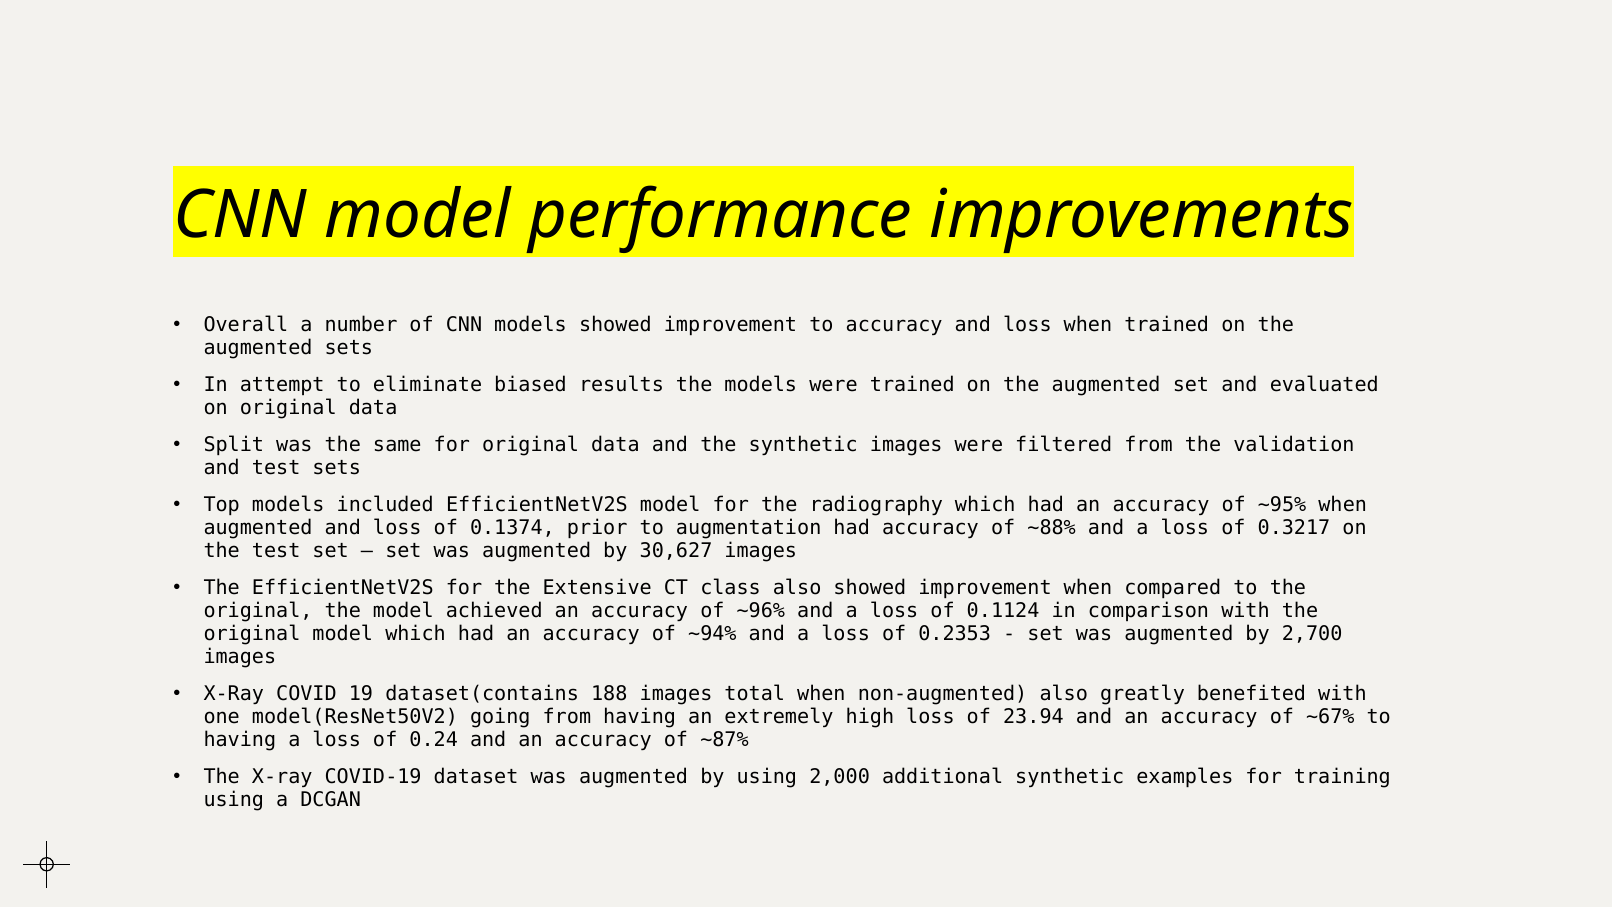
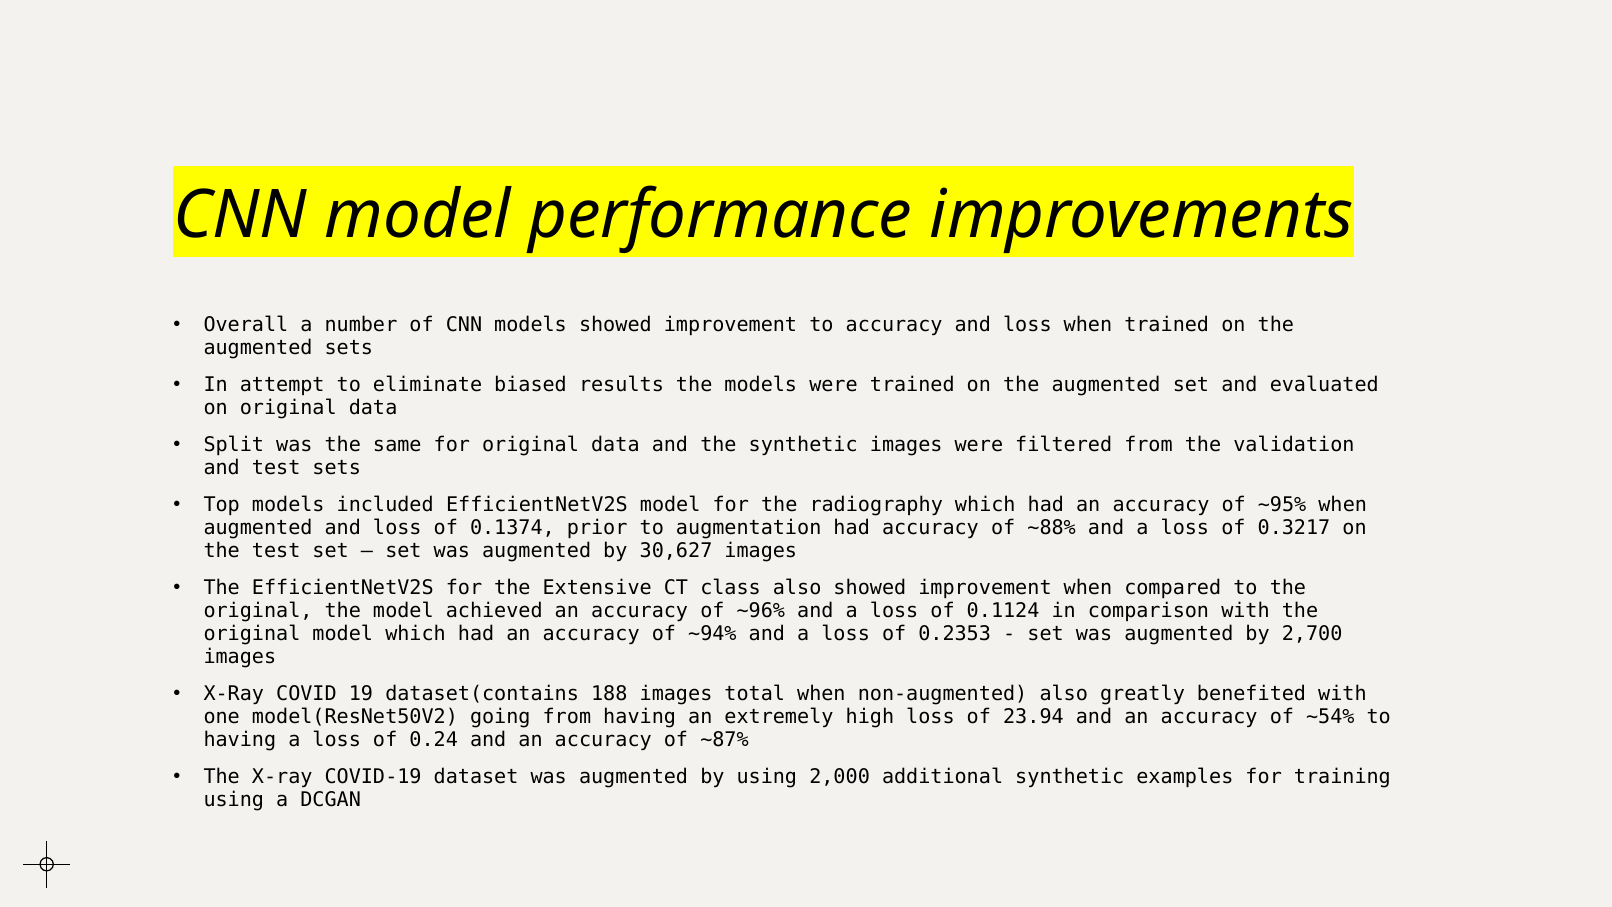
~67%: ~67% -> ~54% (1330, 717)
